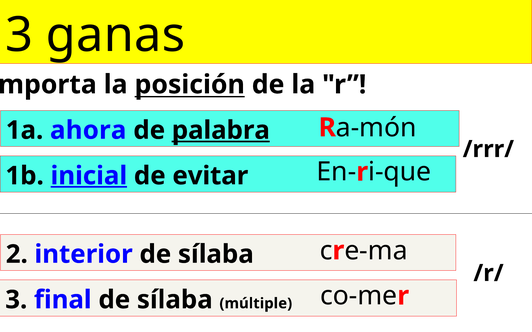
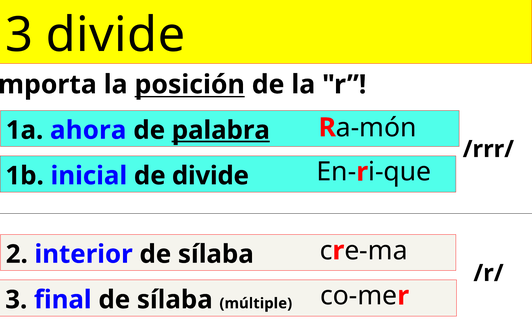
3 ganas: ganas -> divide (115, 35)
inicial underline: present -> none (89, 176)
de evitar: evitar -> divide (210, 176)
